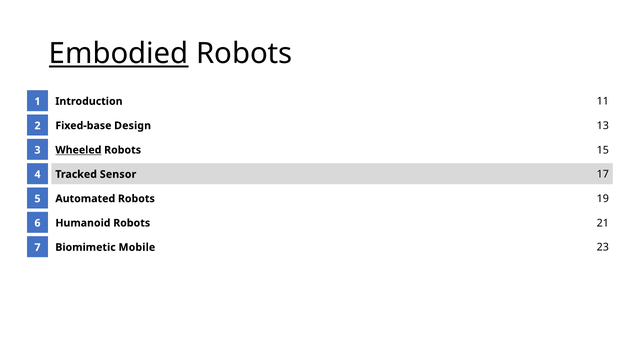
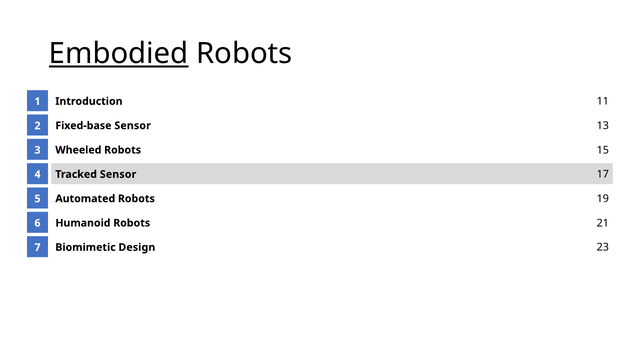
Fixed-base Design: Design -> Sensor (133, 126)
Wheeled underline: present -> none (78, 150)
Mobile: Mobile -> Design (137, 247)
